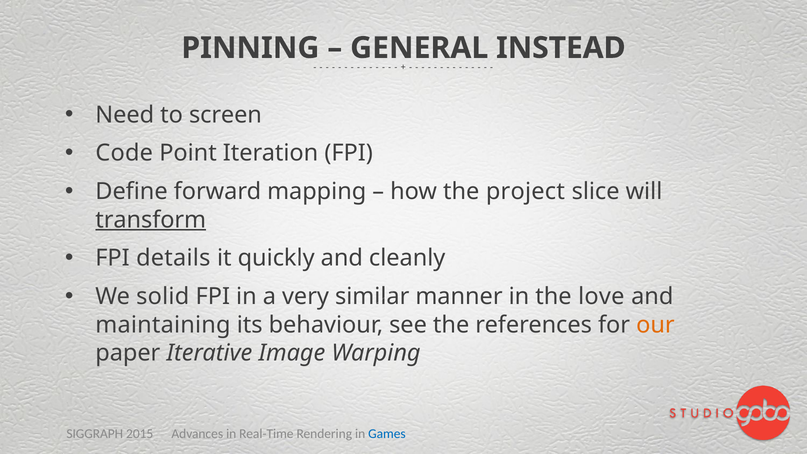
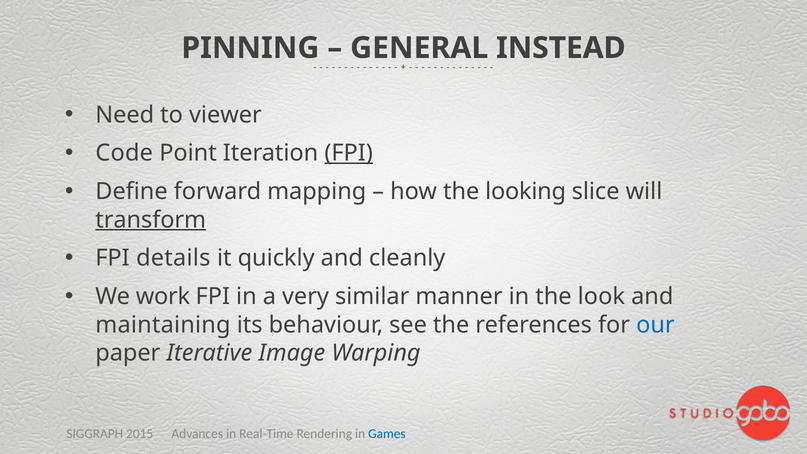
screen: screen -> viewer (225, 115)
FPI underline: none -> present (349, 153)
project: project -> looking (526, 192)
solid: solid -> work (163, 296)
love: love -> look (601, 296)
our colour: orange -> blue (655, 325)
